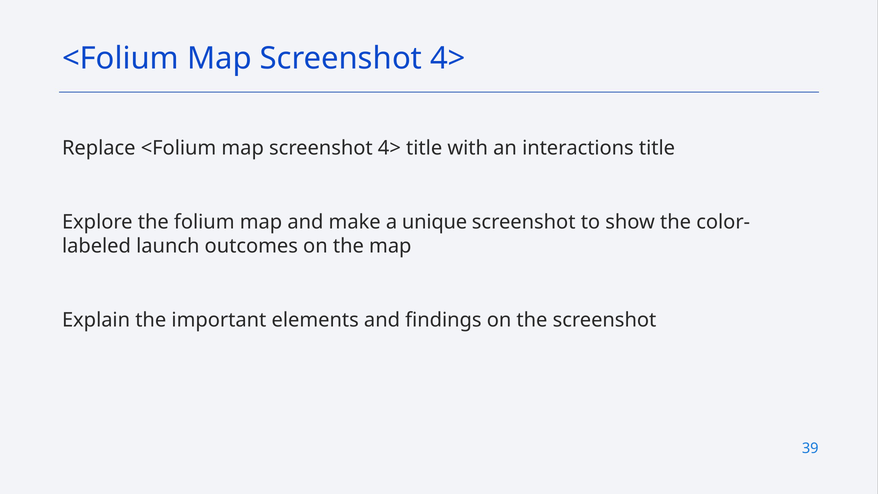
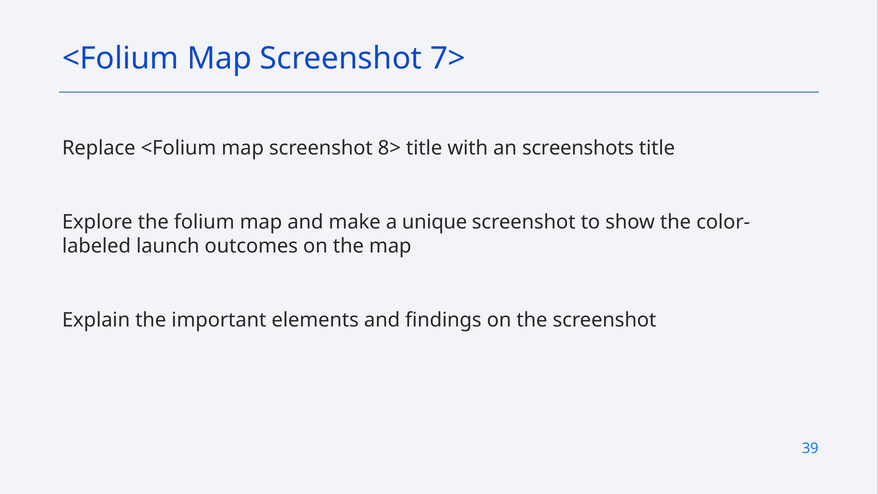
4>: 4> -> 7> (448, 59)
4>: 4> -> 8> (389, 148)
interactions: interactions -> screenshots (578, 148)
